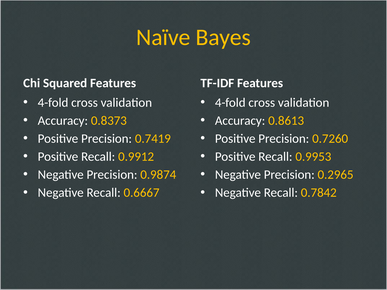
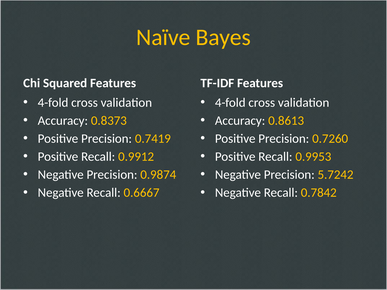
0.2965: 0.2965 -> 5.7242 (336, 175)
